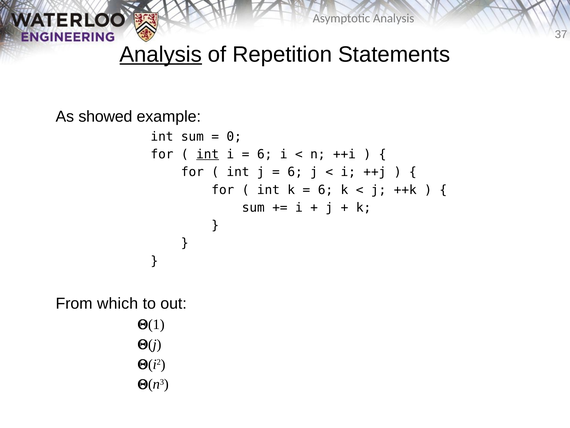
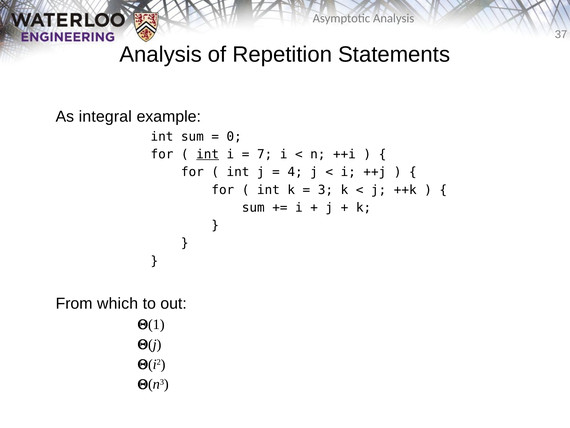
Analysis underline: present -> none (161, 54)
showed: showed -> integral (105, 116)
6: 6 -> 7 (265, 154)
6: 6 -> 4 (295, 172)
6: 6 -> 3 (325, 190)
